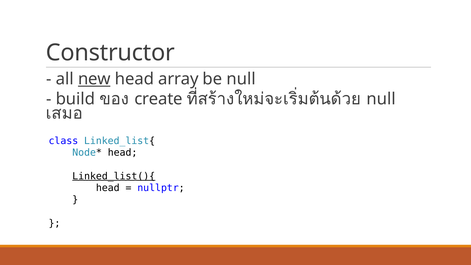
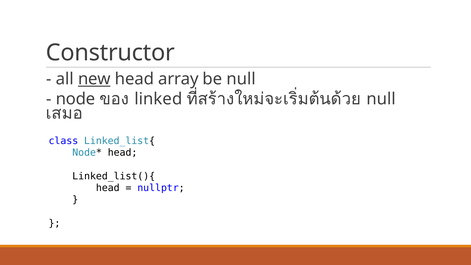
build: build -> node (75, 99)
create: create -> linked (158, 99)
Linked_list(){ underline: present -> none (114, 176)
